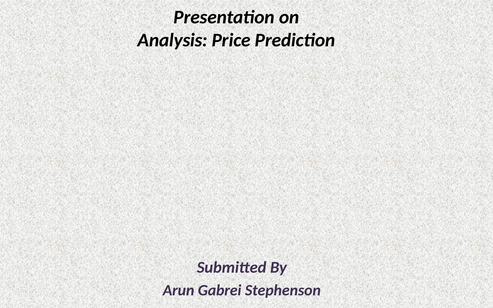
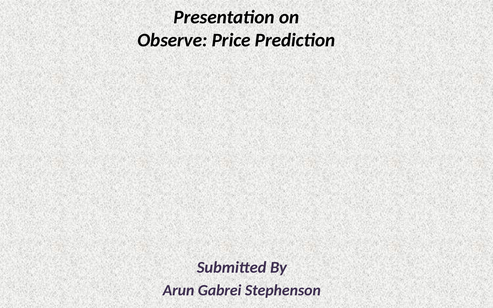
Analysis: Analysis -> Observe (173, 40)
